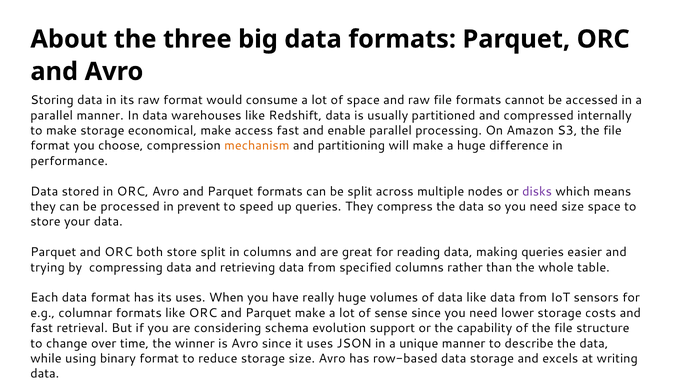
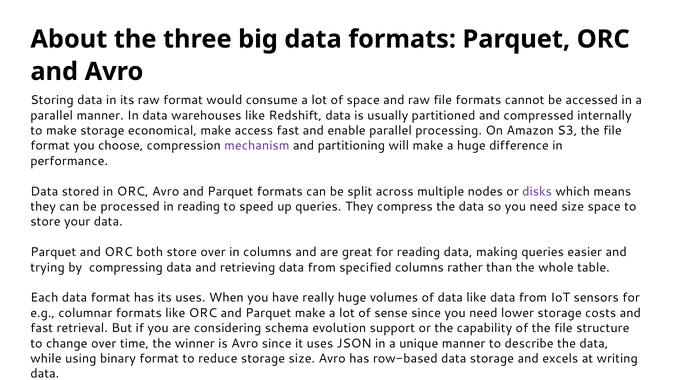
mechanism colour: orange -> purple (257, 146)
in prevent: prevent -> reading (199, 207)
store split: split -> over (213, 252)
